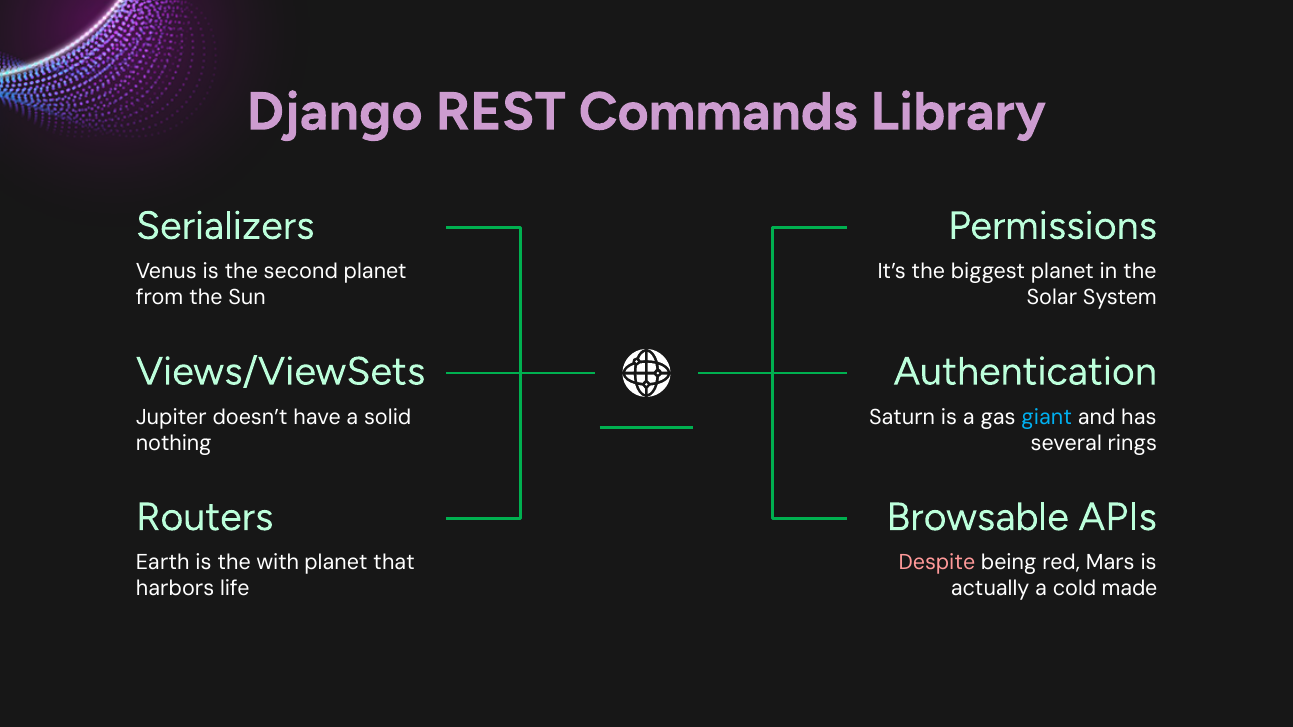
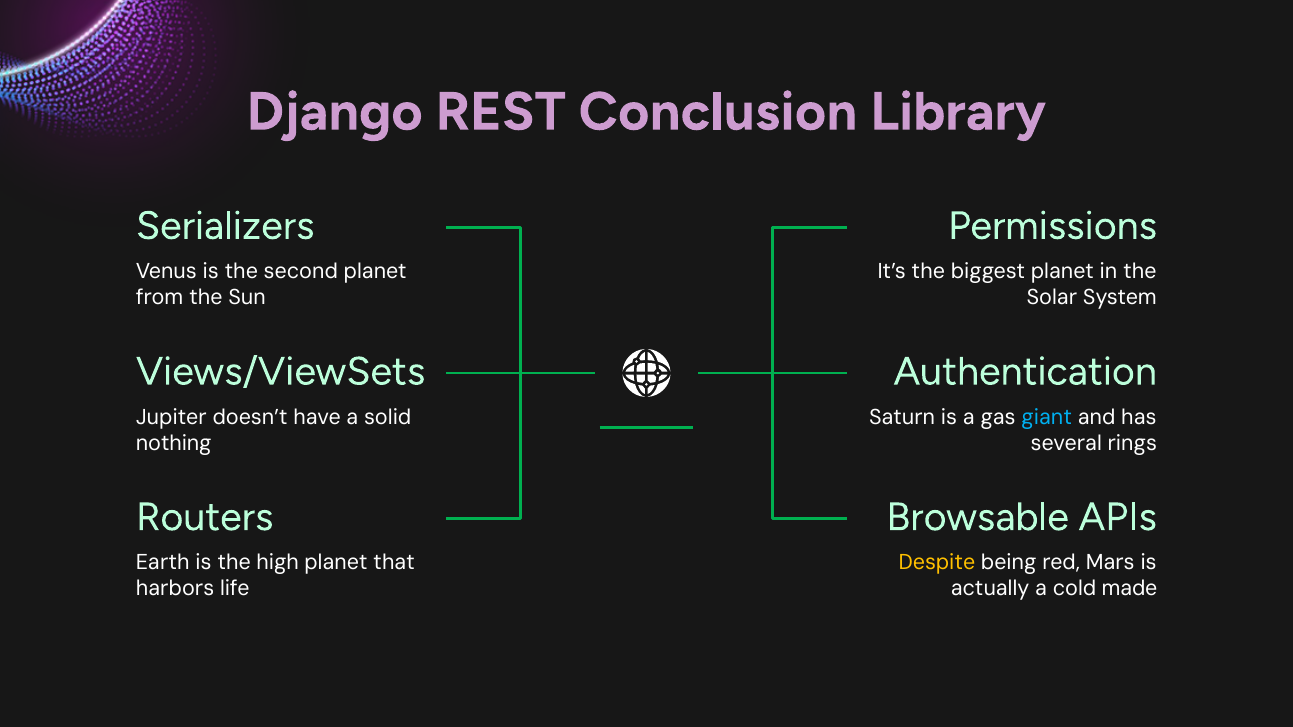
Commands: Commands -> Conclusion (718, 112)
with: with -> high (278, 563)
Despite colour: pink -> yellow (937, 563)
